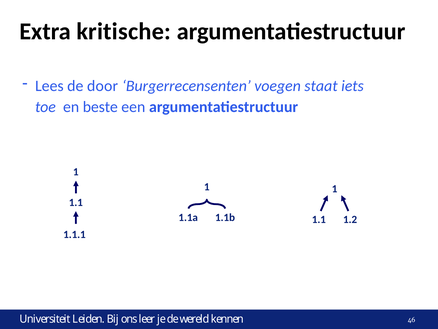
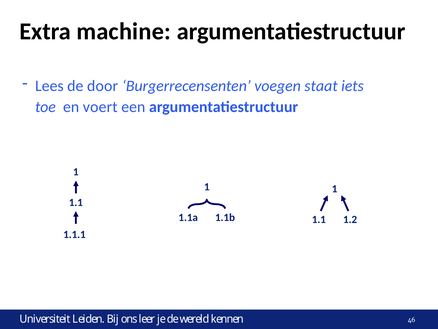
kritische: kritische -> machine (124, 31)
beste: beste -> voert (100, 107)
